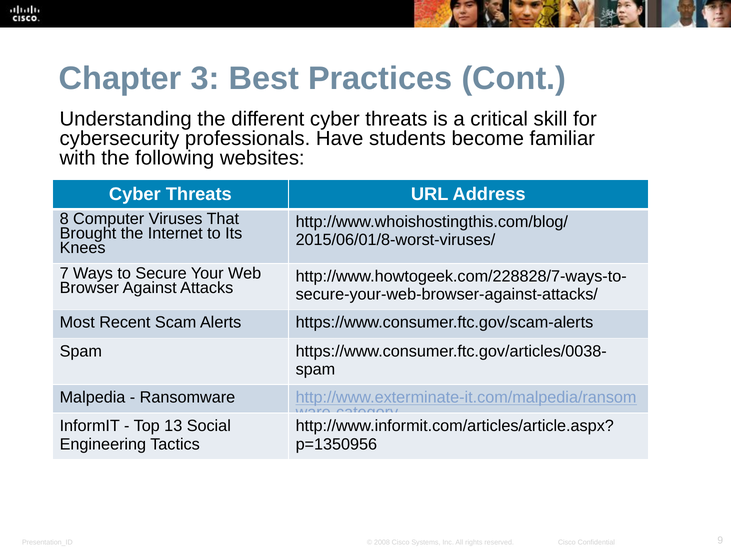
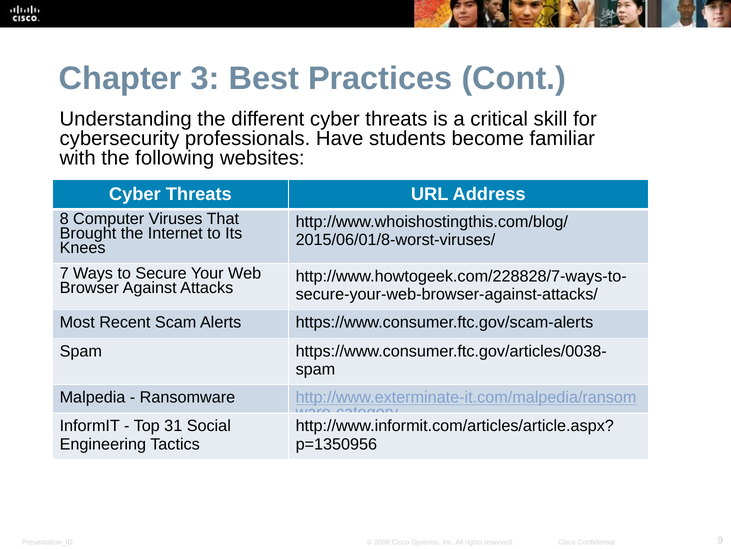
13: 13 -> 31 (173, 426)
